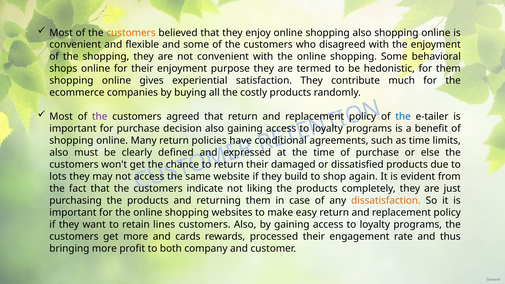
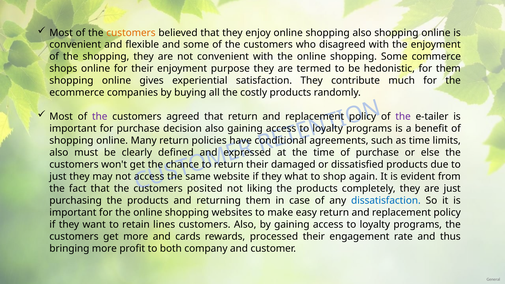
behavioral: behavioral -> commerce (436, 57)
the colour: blue -> purple (403, 117)
lots: lots -> just (58, 177)
build: build -> what (296, 177)
indicate: indicate -> posited (205, 189)
dissatisfaction colour: orange -> blue (386, 201)
